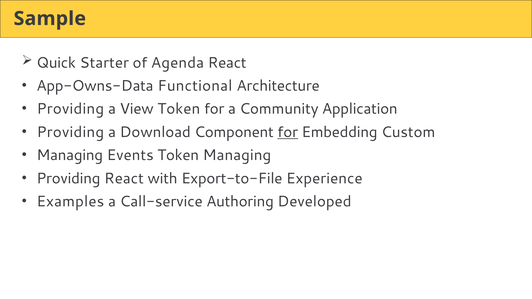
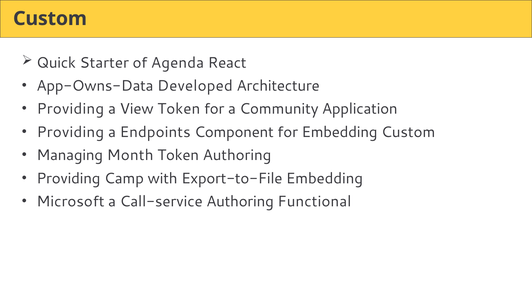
Sample: Sample -> Custom (50, 19)
Functional: Functional -> Developed (195, 86)
Download: Download -> Endpoints (155, 132)
for underline: present -> none (288, 132)
Events: Events -> Month (130, 155)
Token Managing: Managing -> Authoring (237, 155)
Providing React: React -> Camp (124, 179)
Export-to-File Experience: Experience -> Embedding (324, 179)
Examples: Examples -> Microsoft (70, 202)
Developed: Developed -> Functional (314, 202)
